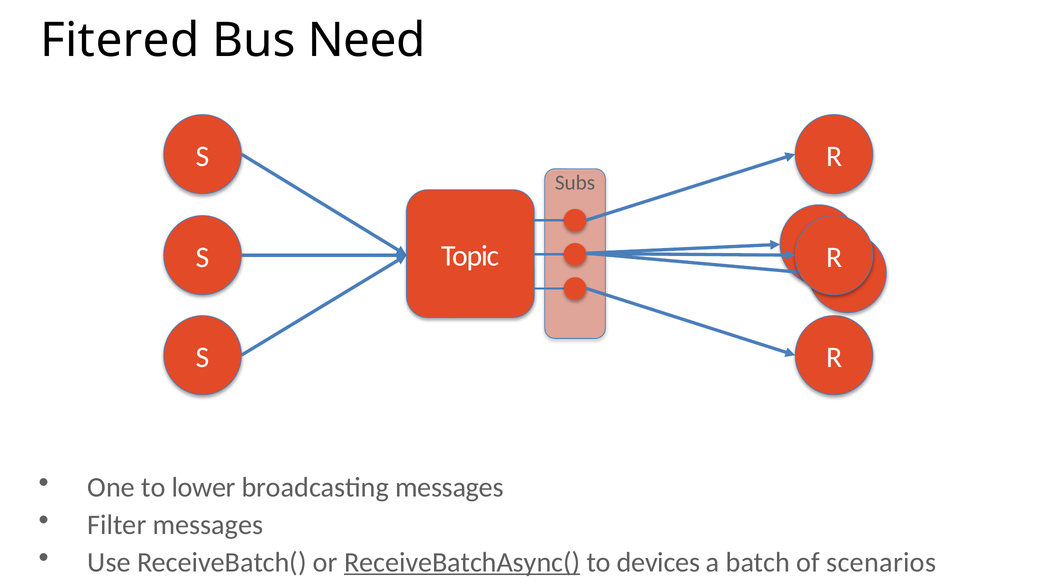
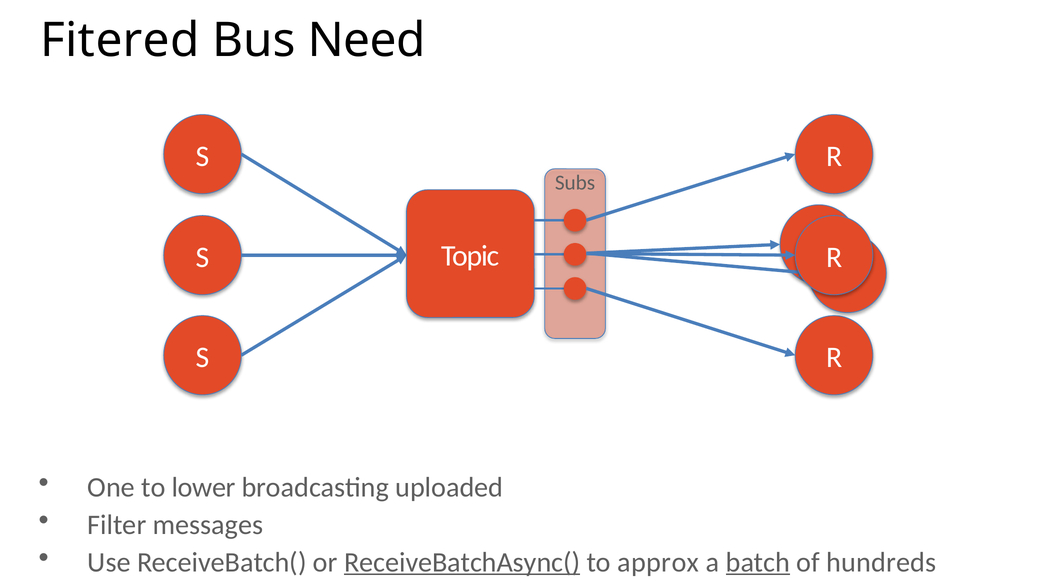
broadcasting messages: messages -> uploaded (449, 487)
devices: devices -> approx (658, 562)
batch underline: none -> present (758, 562)
scenarios: scenarios -> hundreds (881, 562)
